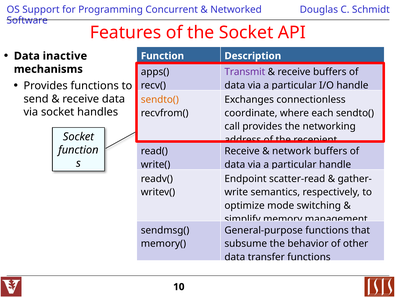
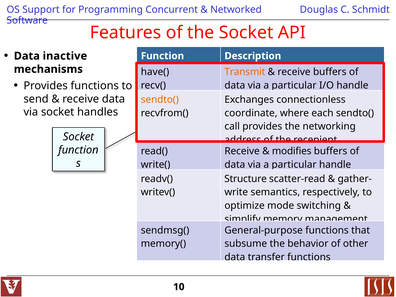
apps(: apps( -> have( (155, 72)
Transmit colour: purple -> orange (245, 72)
network: network -> modifies (292, 151)
Endpoint: Endpoint -> Structure (246, 179)
